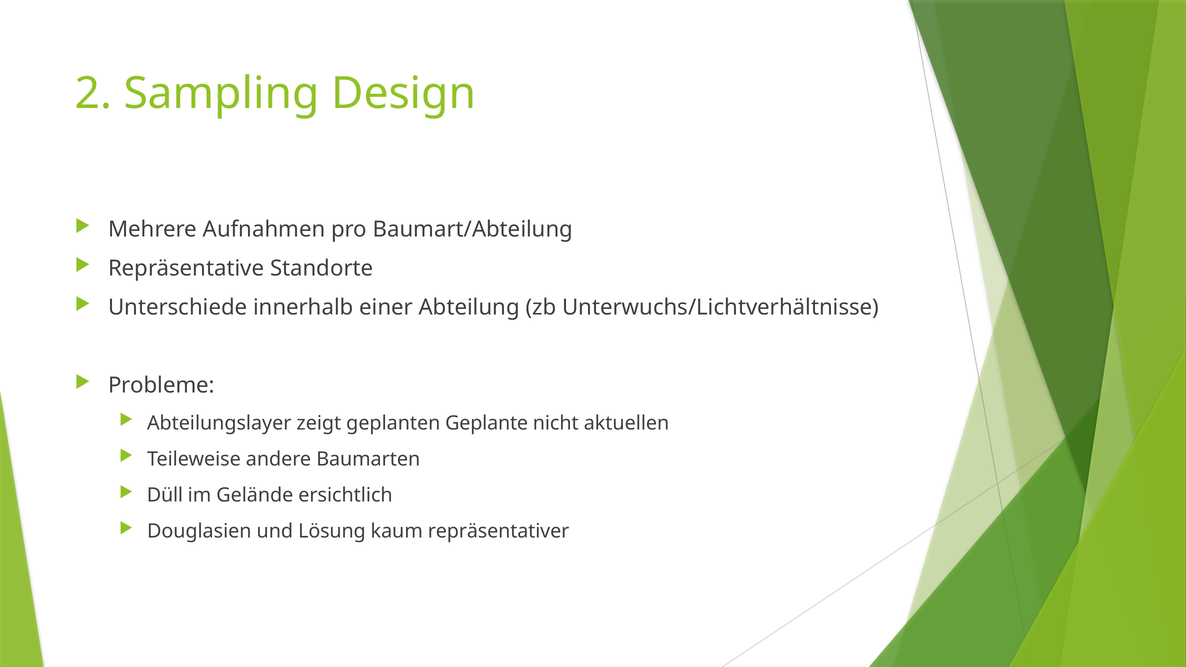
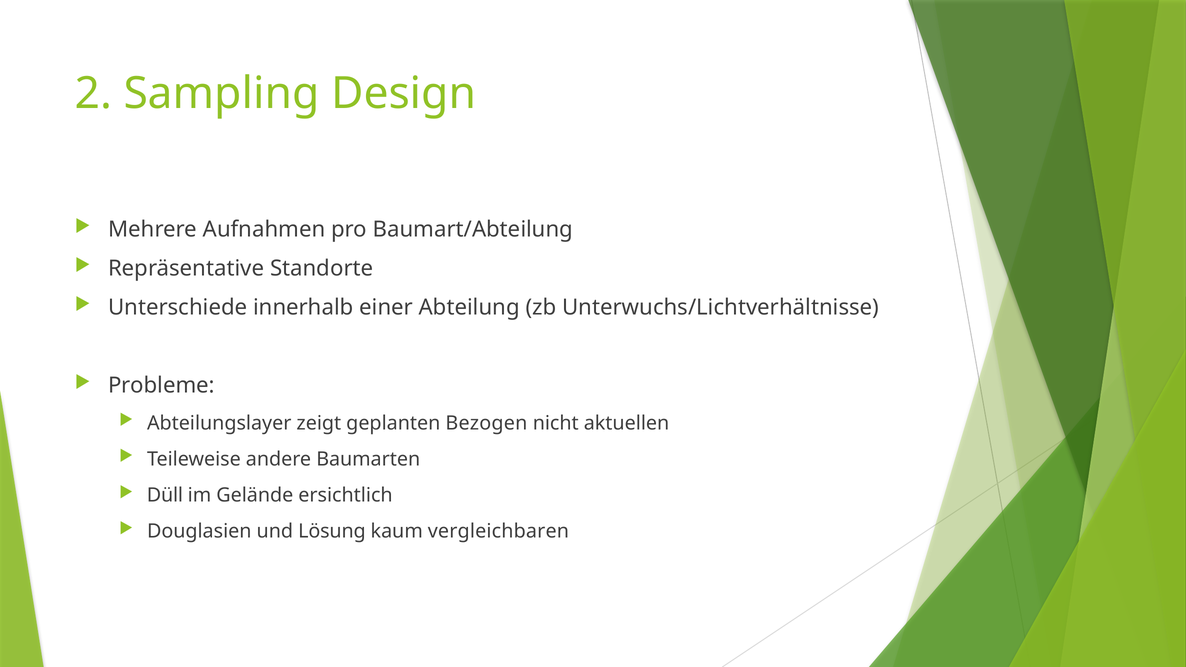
Geplante: Geplante -> Bezogen (486, 423)
repräsentativer: repräsentativer -> vergleichbaren (498, 531)
